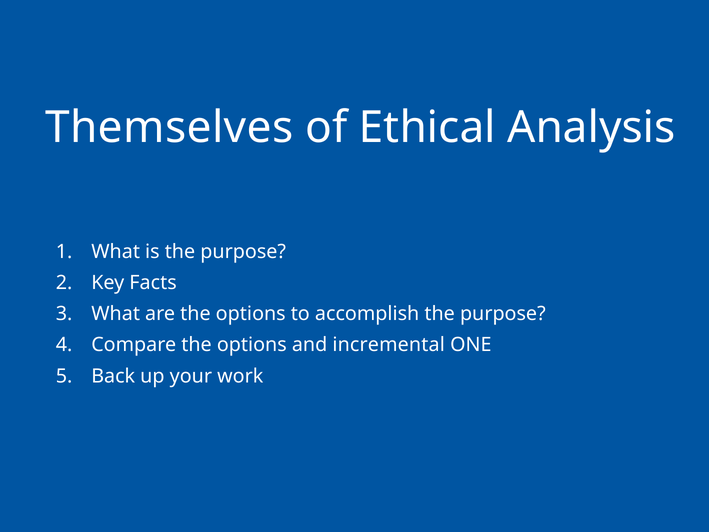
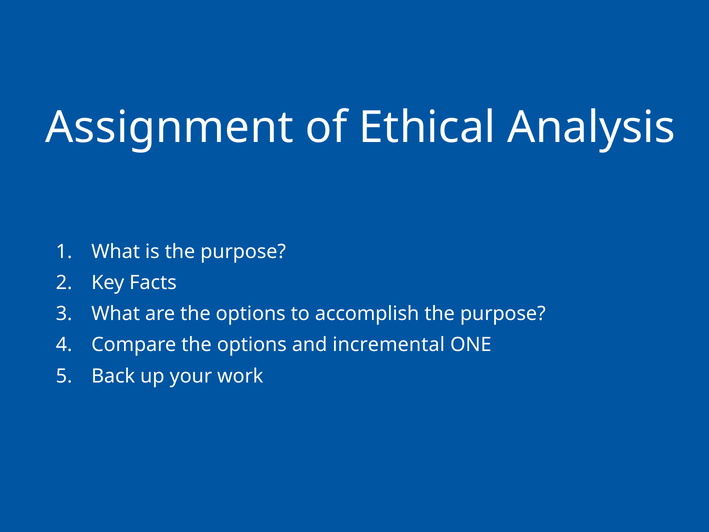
Themselves: Themselves -> Assignment (169, 127)
